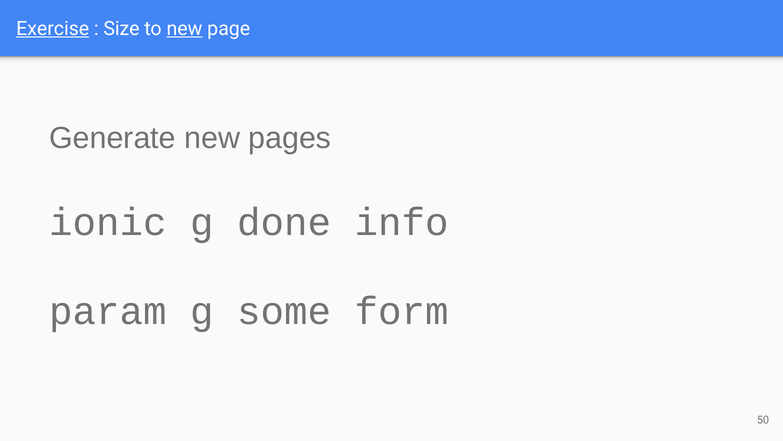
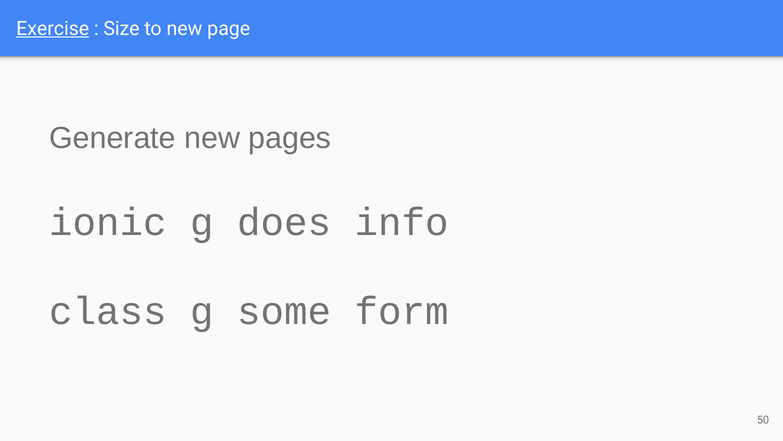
new underline: present -> none (184, 29)
done: done -> does (284, 222)
param: param -> class (108, 311)
